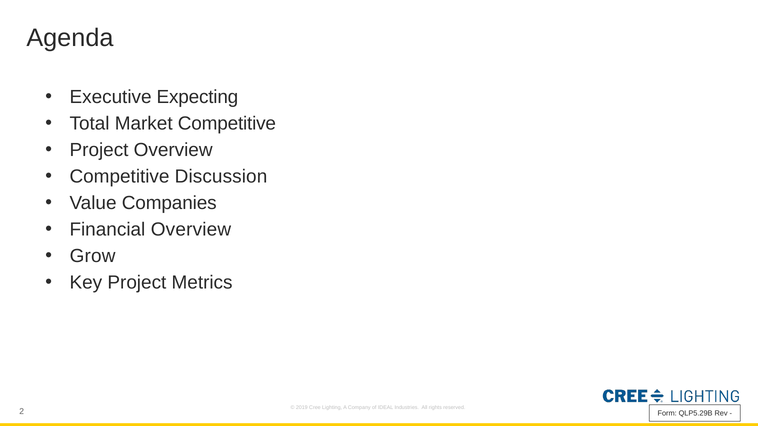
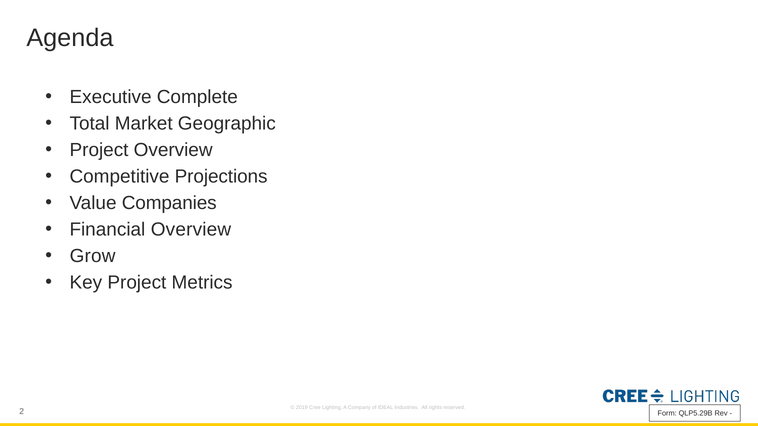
Expecting: Expecting -> Complete (197, 97)
Market Competitive: Competitive -> Geographic (227, 124)
Discussion: Discussion -> Projections (221, 177)
